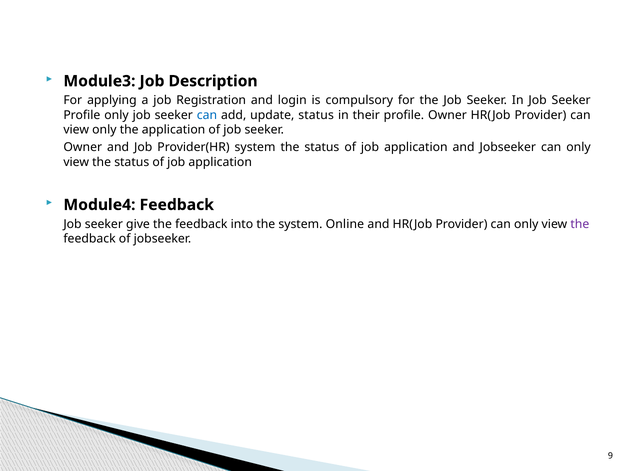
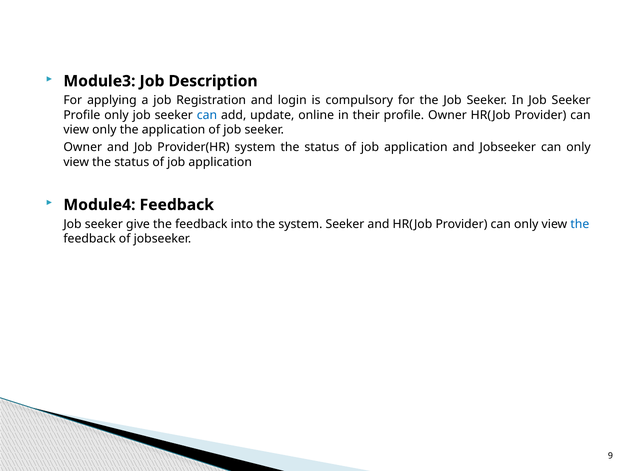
update status: status -> online (316, 115)
system Online: Online -> Seeker (345, 224)
the colour: purple -> blue (580, 224)
